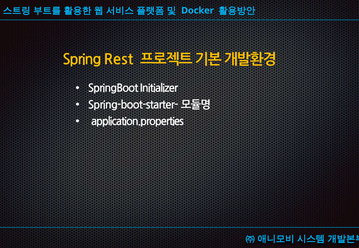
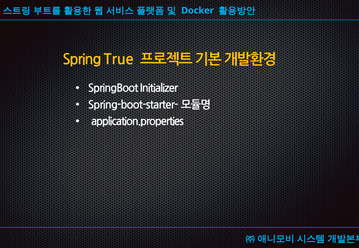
Rest: Rest -> True (119, 60)
